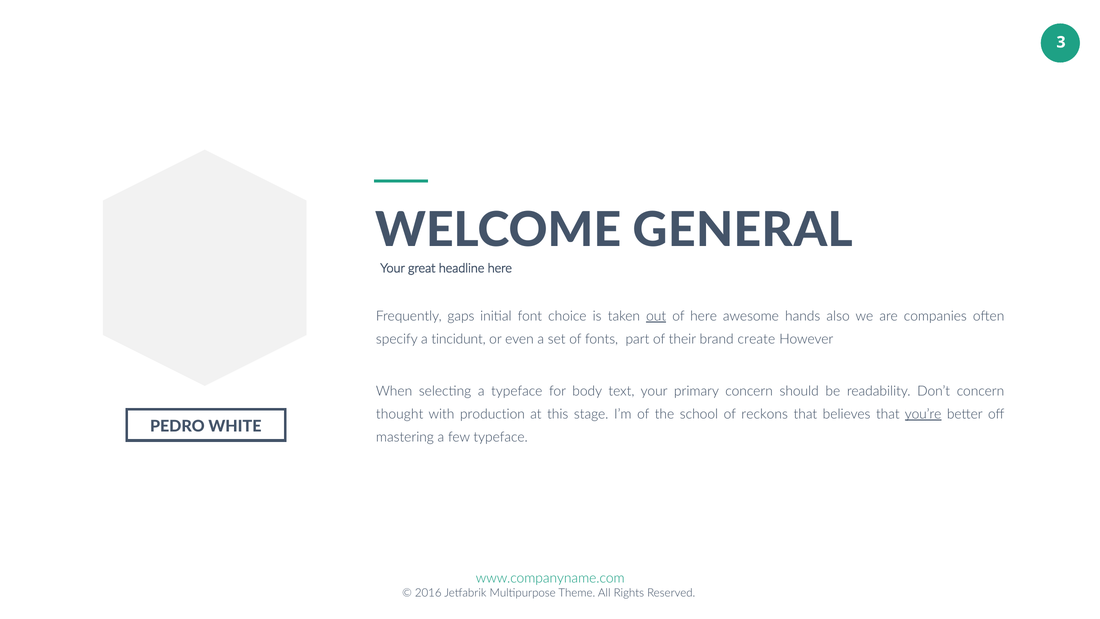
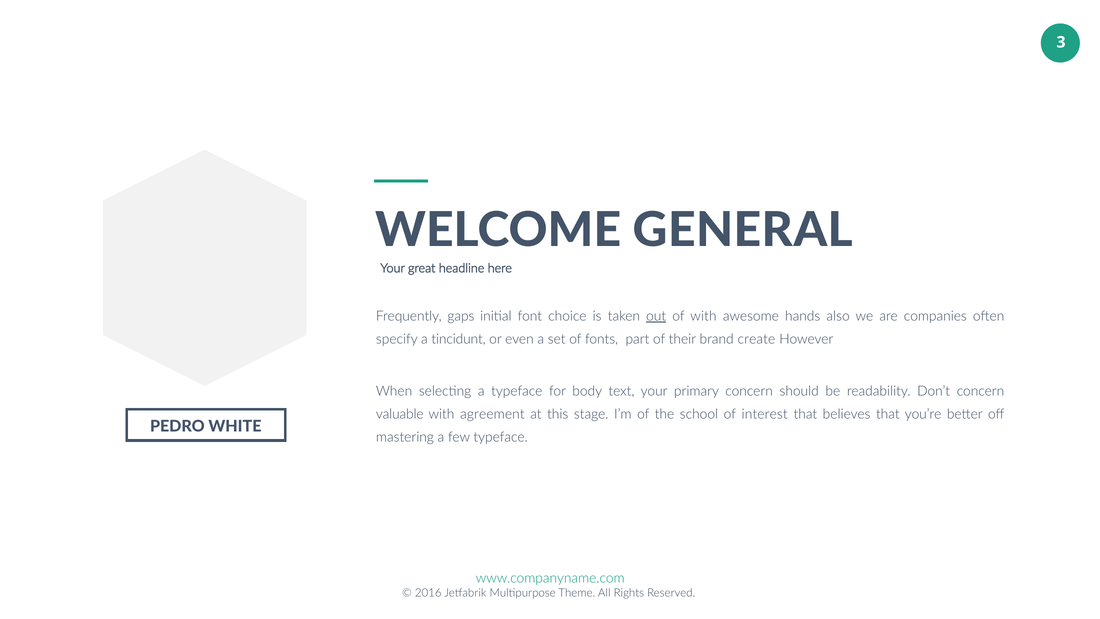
of here: here -> with (703, 316)
thought: thought -> valuable (400, 414)
production: production -> agreement (492, 414)
reckons: reckons -> interest (765, 414)
you’re underline: present -> none (923, 414)
